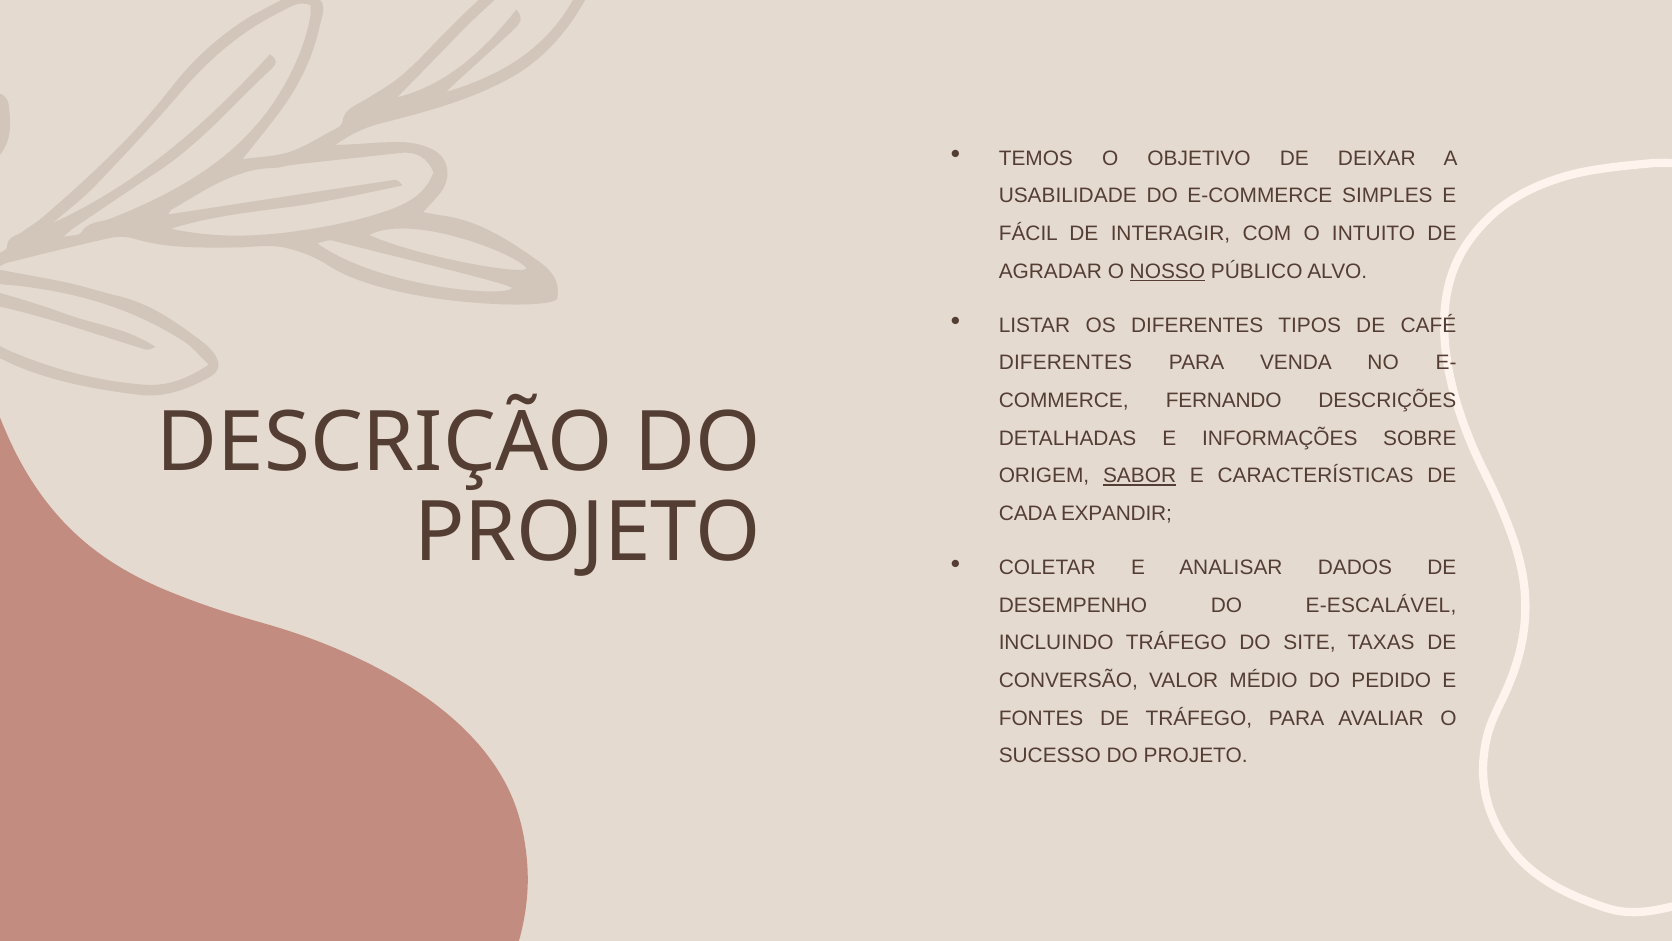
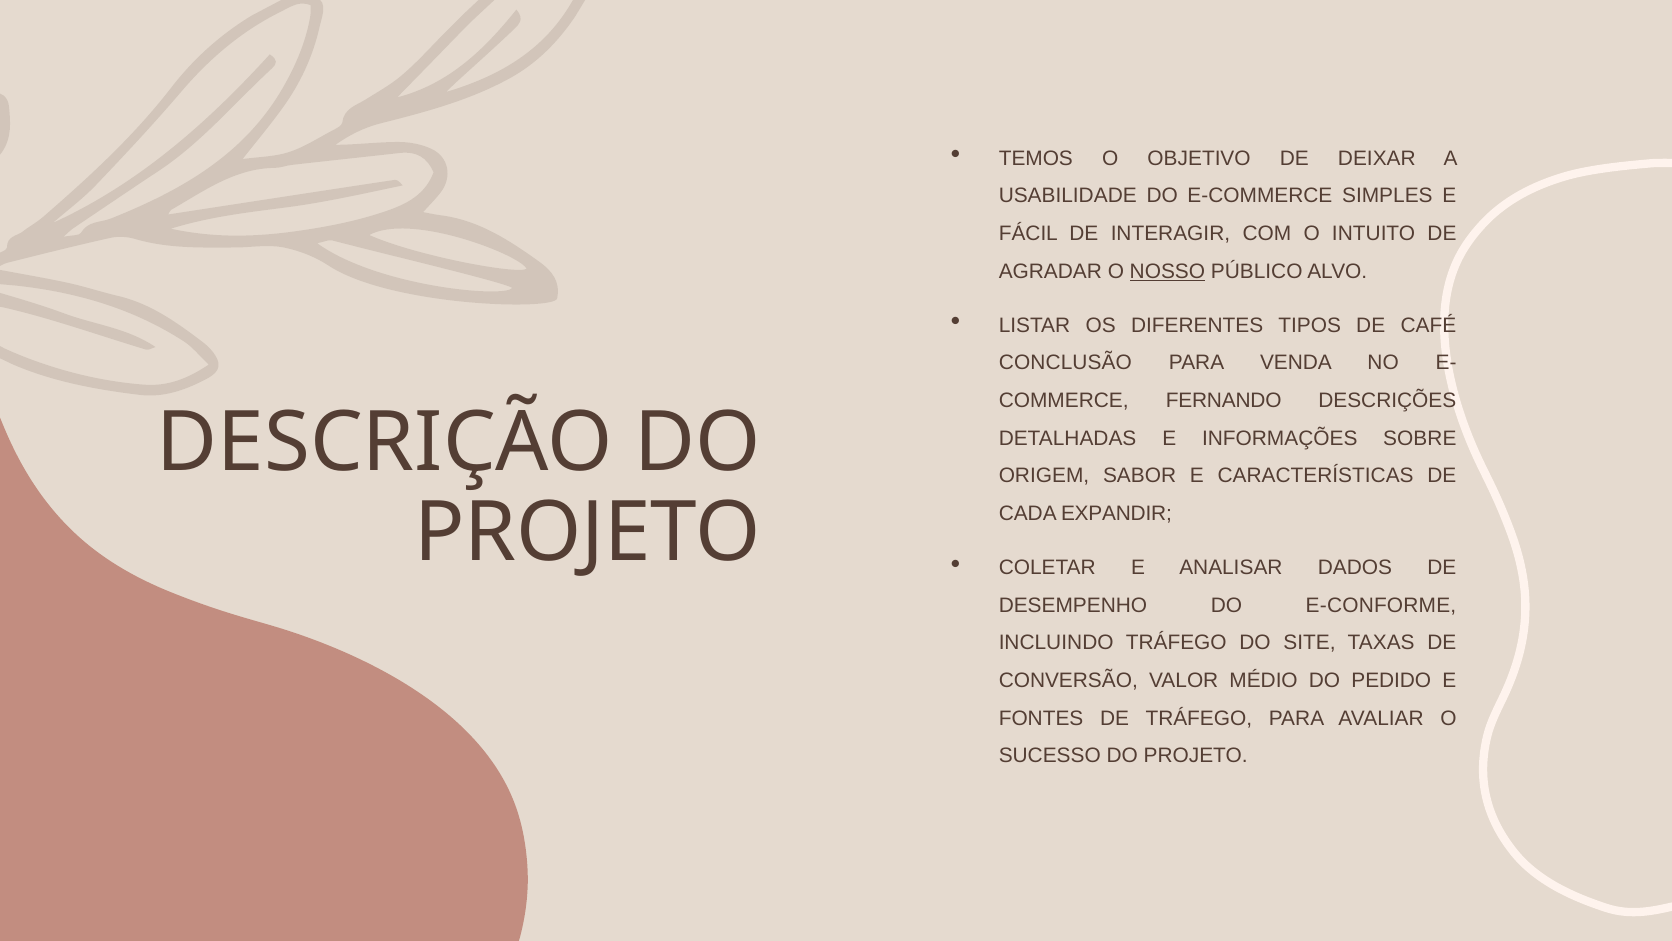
DIFERENTES: DIFERENTES -> CONCLUSÃO (1065, 363)
SABOR underline: present -> none (1140, 476)
E-ESCALÁVEL: E-ESCALÁVEL -> E-CONFORME (1381, 605)
